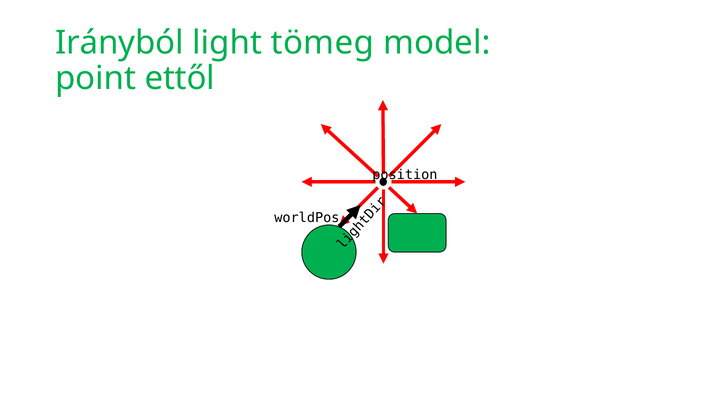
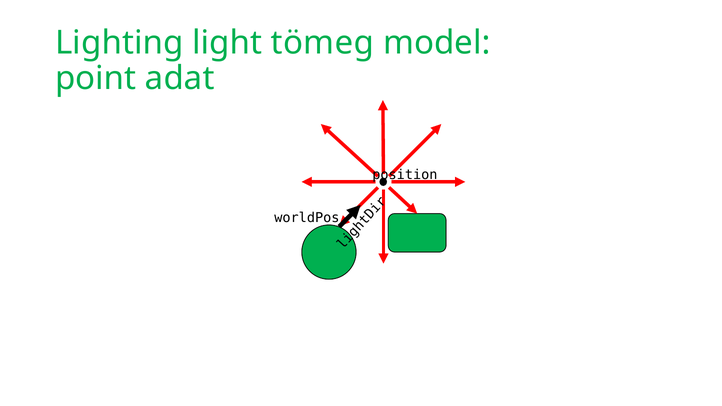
Irányból: Irányból -> Lighting (119, 43)
ettől: ettől -> adat (180, 79)
